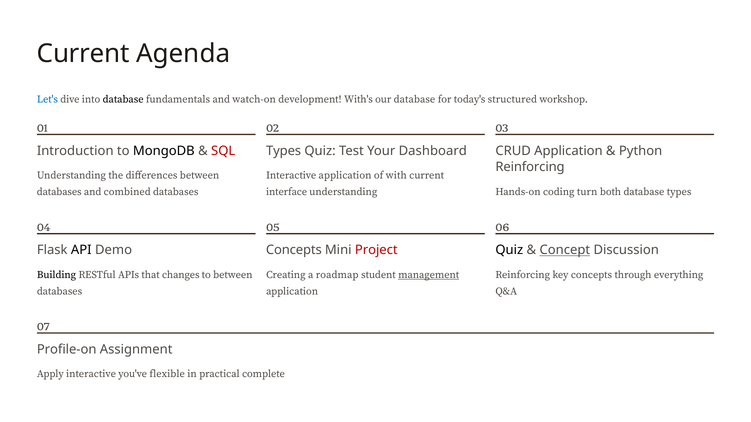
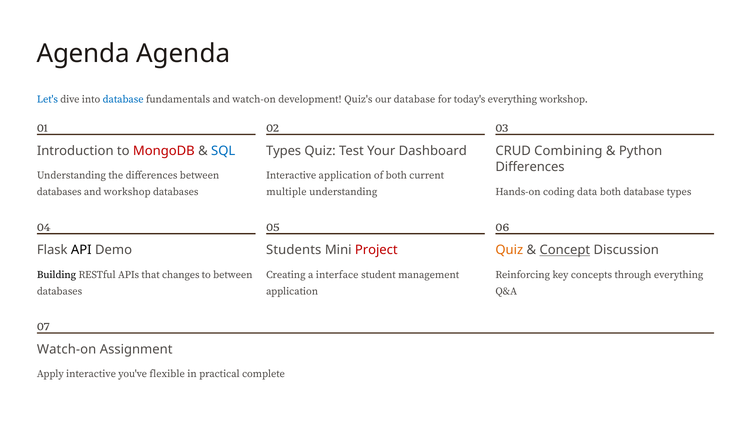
Current: Current -> Agenda (83, 54)
database colour: black -> blue (123, 100)
With's: With's -> Quiz's (358, 100)
today's structured: structured -> everything (512, 100)
MongoDB colour: black -> red (164, 151)
SQL colour: red -> blue (223, 151)
CRUD Application: Application -> Combining (568, 151)
Reinforcing: Reinforcing -> Differences (530, 167)
of with: with -> both (396, 176)
turn: turn -> data (587, 192)
and combined: combined -> workshop (127, 192)
interface: interface -> multiple (286, 192)
Concepts: Concepts -> Students (294, 250)
Quiz colour: black -> orange (509, 250)
roadmap: roadmap -> interface (337, 275)
management underline: present -> none (429, 275)
Profile-on: Profile-on -> Watch-on (67, 350)
